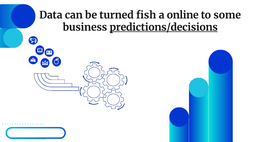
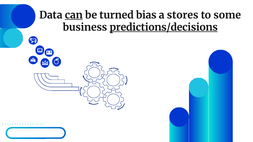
can underline: none -> present (74, 15)
fish: fish -> bias (146, 15)
online: online -> stores (183, 15)
